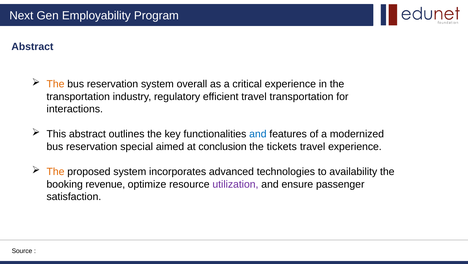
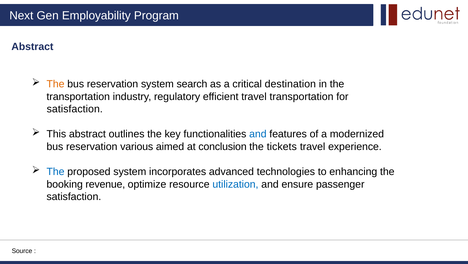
overall: overall -> search (192, 84)
critical experience: experience -> destination (290, 84)
interactions: interactions -> satisfaction (75, 109)
special: special -> various (137, 146)
The colour: orange -> blue (56, 171)
availability: availability -> enhancing (353, 171)
utilization colour: purple -> blue (235, 184)
